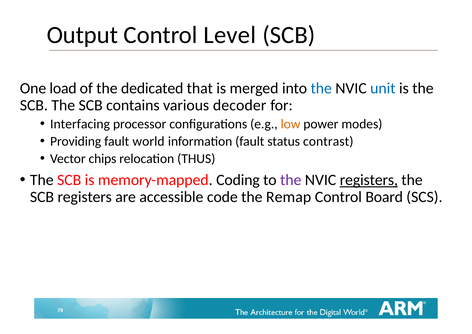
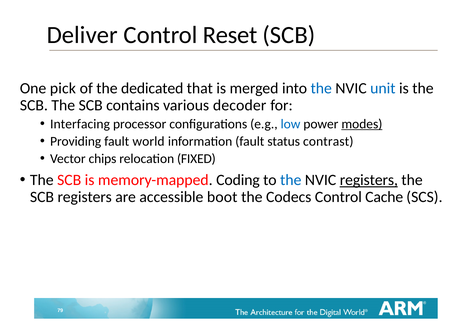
Output: Output -> Deliver (82, 35)
Level: Level -> Reset (230, 35)
load: load -> pick (63, 88)
low colour: orange -> blue (291, 124)
modes underline: none -> present (362, 124)
THUS: THUS -> FIXED (196, 158)
the colour: purple -> blue (291, 180)
code: code -> boot (222, 197)
Remap: Remap -> Codecs (289, 197)
Board: Board -> Cache (384, 197)
